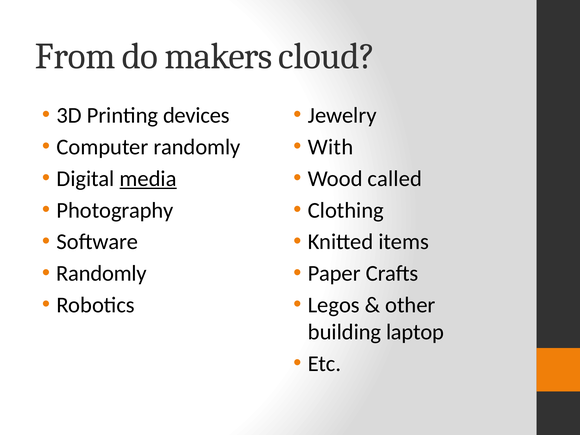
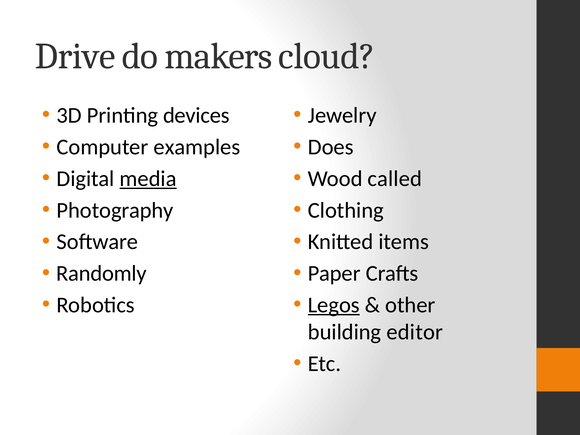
From: From -> Drive (75, 56)
Computer randomly: randomly -> examples (197, 147)
With: With -> Does (331, 147)
Legos underline: none -> present (334, 305)
laptop: laptop -> editor (415, 332)
